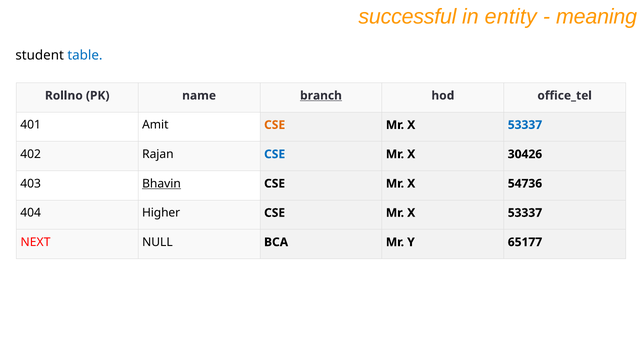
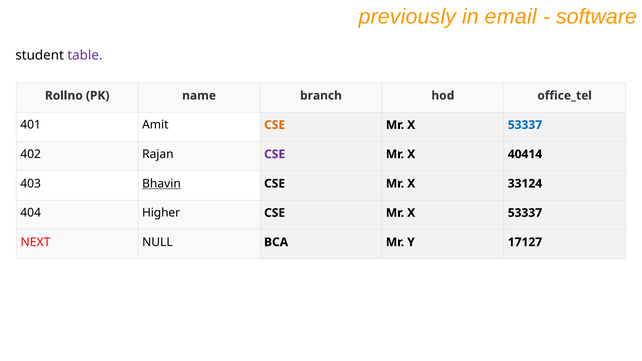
successful: successful -> previously (407, 17)
entity: entity -> email (511, 17)
meaning: meaning -> software (596, 17)
table colour: blue -> purple (85, 55)
branch underline: present -> none (321, 96)
CSE colour: blue -> purple (275, 154)
30426: 30426 -> 40414 (525, 154)
54736: 54736 -> 33124 (525, 184)
65177: 65177 -> 17127 (525, 242)
